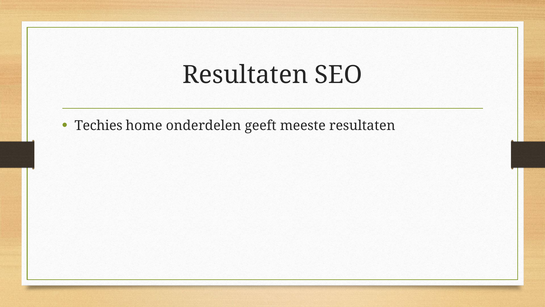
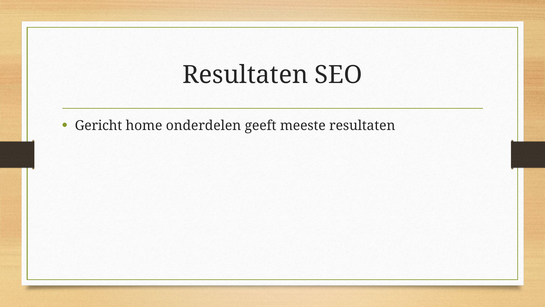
Techies: Techies -> Gericht (98, 125)
